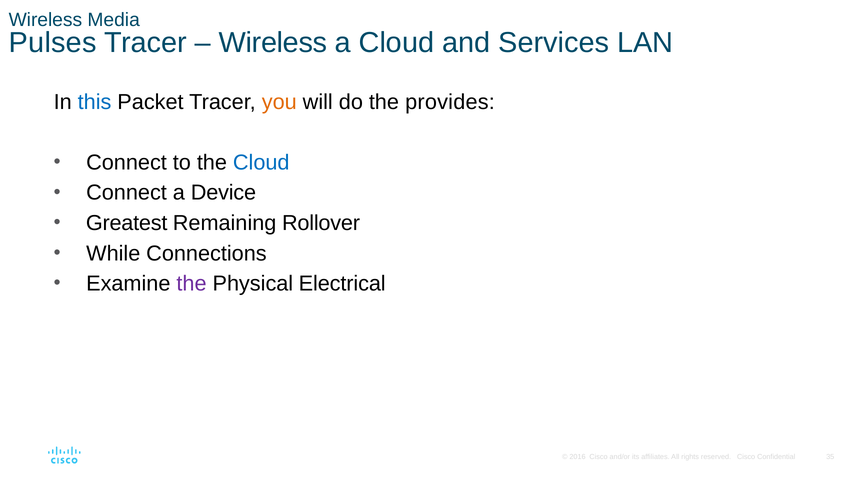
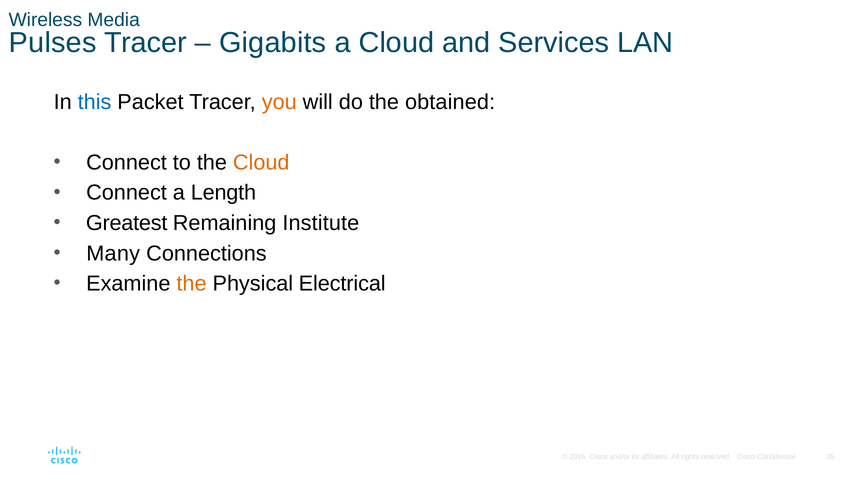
Wireless: Wireless -> Gigabits (273, 43)
provides: provides -> obtained (450, 102)
Cloud colour: blue -> orange (261, 163)
Device: Device -> Length (223, 193)
Rollover: Rollover -> Institute (321, 223)
While: While -> Many (113, 254)
the colour: purple -> orange (192, 284)
